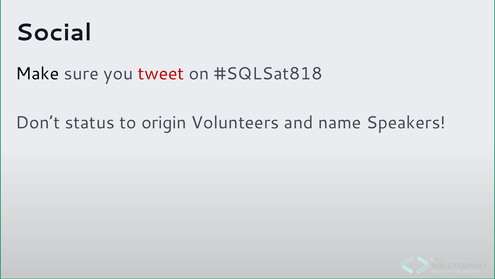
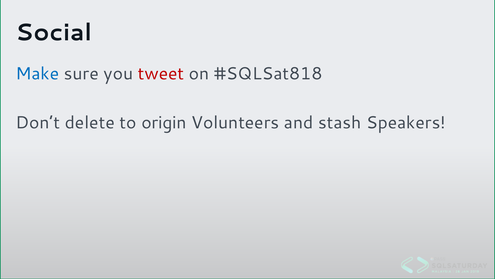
Make colour: black -> blue (37, 74)
status: status -> delete (90, 123)
name: name -> stash (340, 123)
